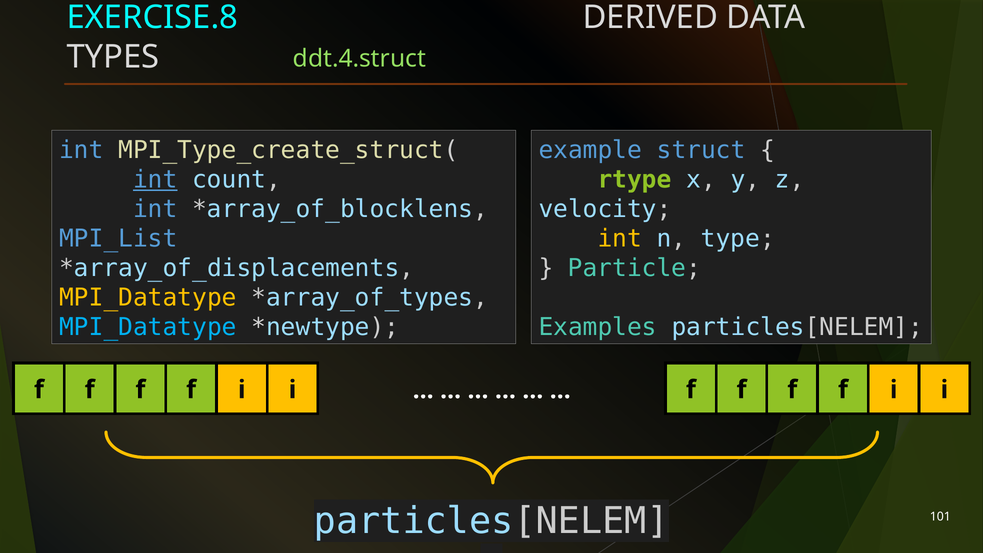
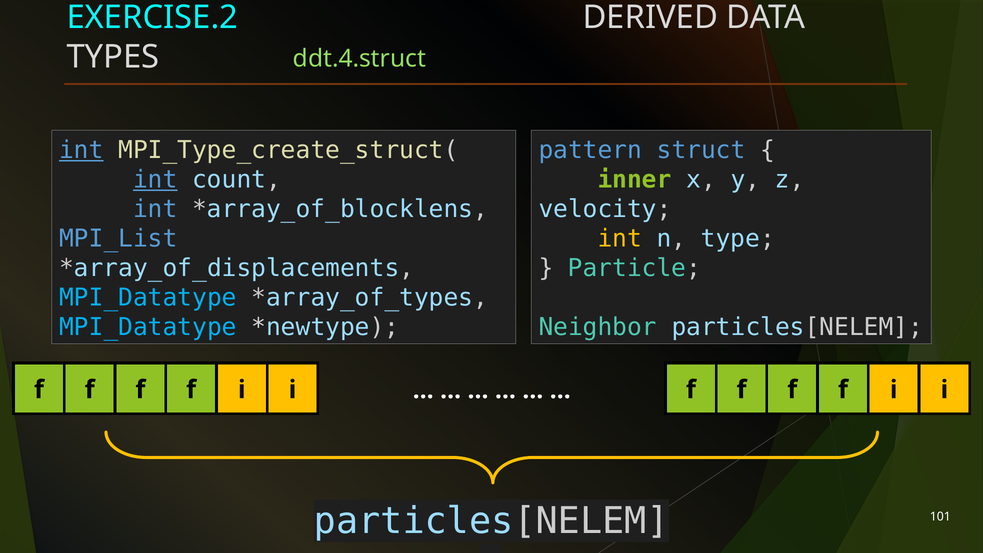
EXERCISE.8: EXERCISE.8 -> EXERCISE.2 (152, 17)
int underline: none -> present (81, 150)
example: example -> pattern (590, 150)
rtype: rtype -> inner (635, 180)
MPI_Datatype colour: yellow -> light blue (148, 298)
Examples: Examples -> Neighbor (598, 327)
